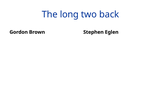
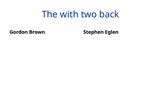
long: long -> with (69, 14)
